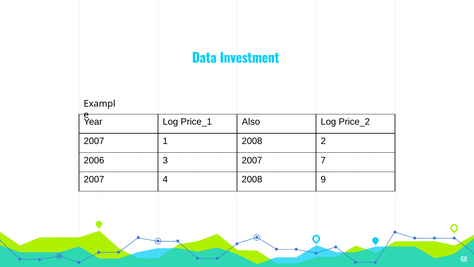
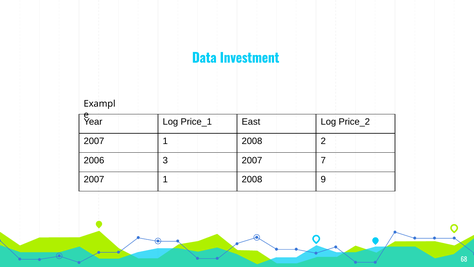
Also: Also -> East (251, 122)
4: 4 -> 1 (165, 179)
